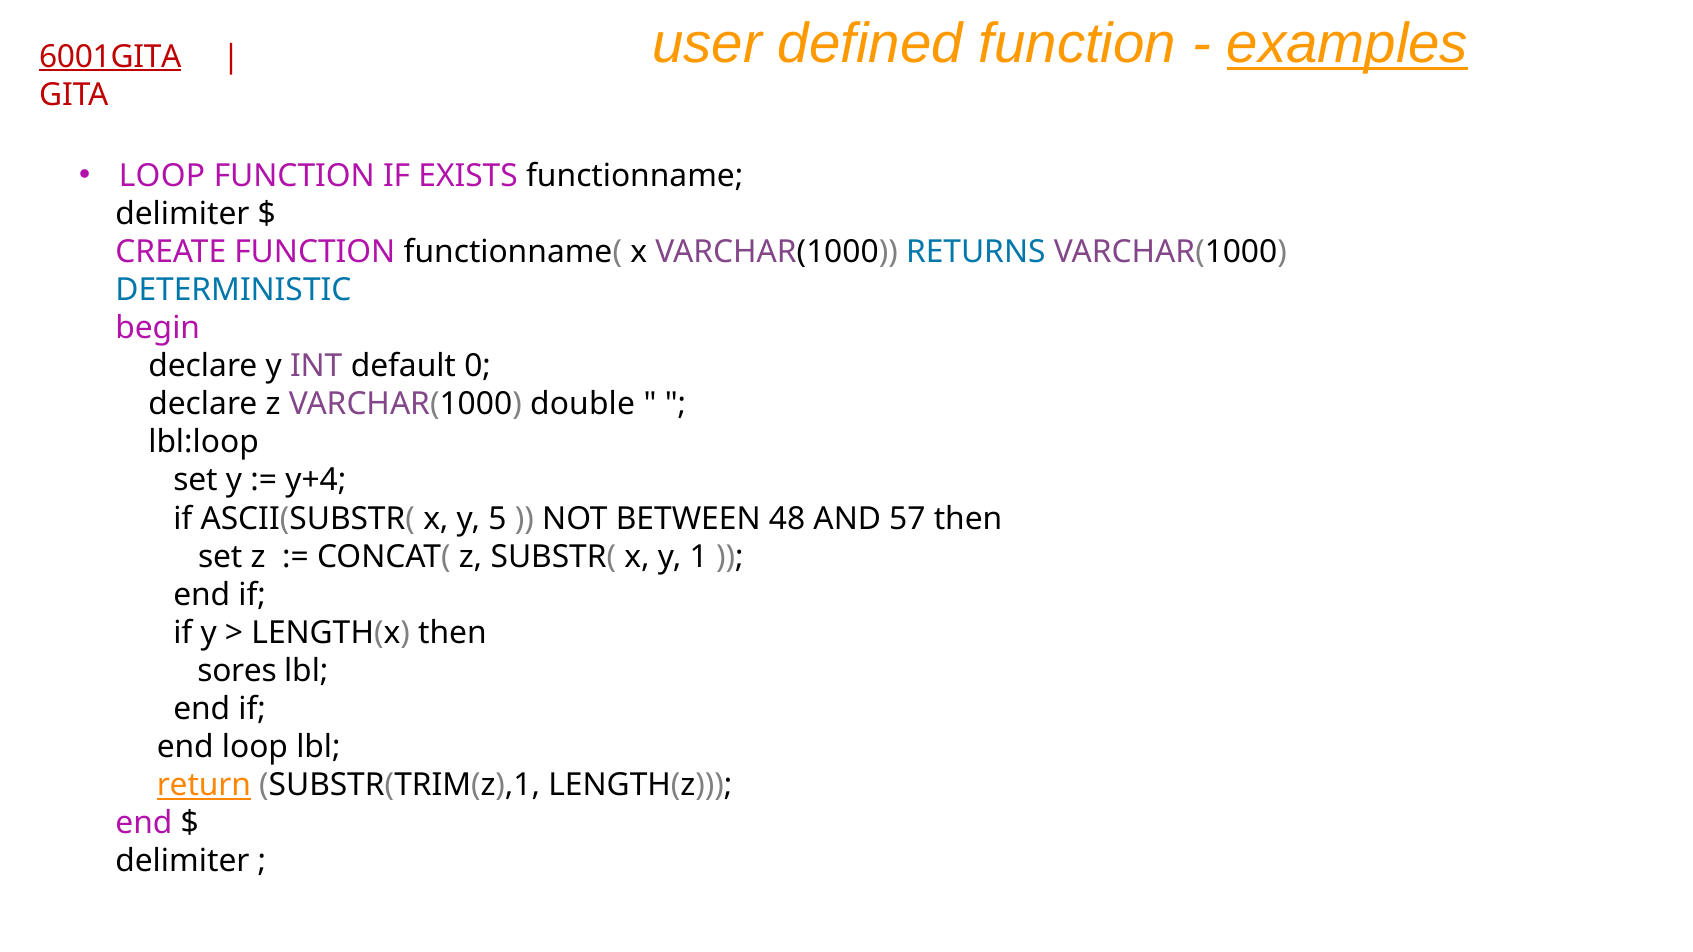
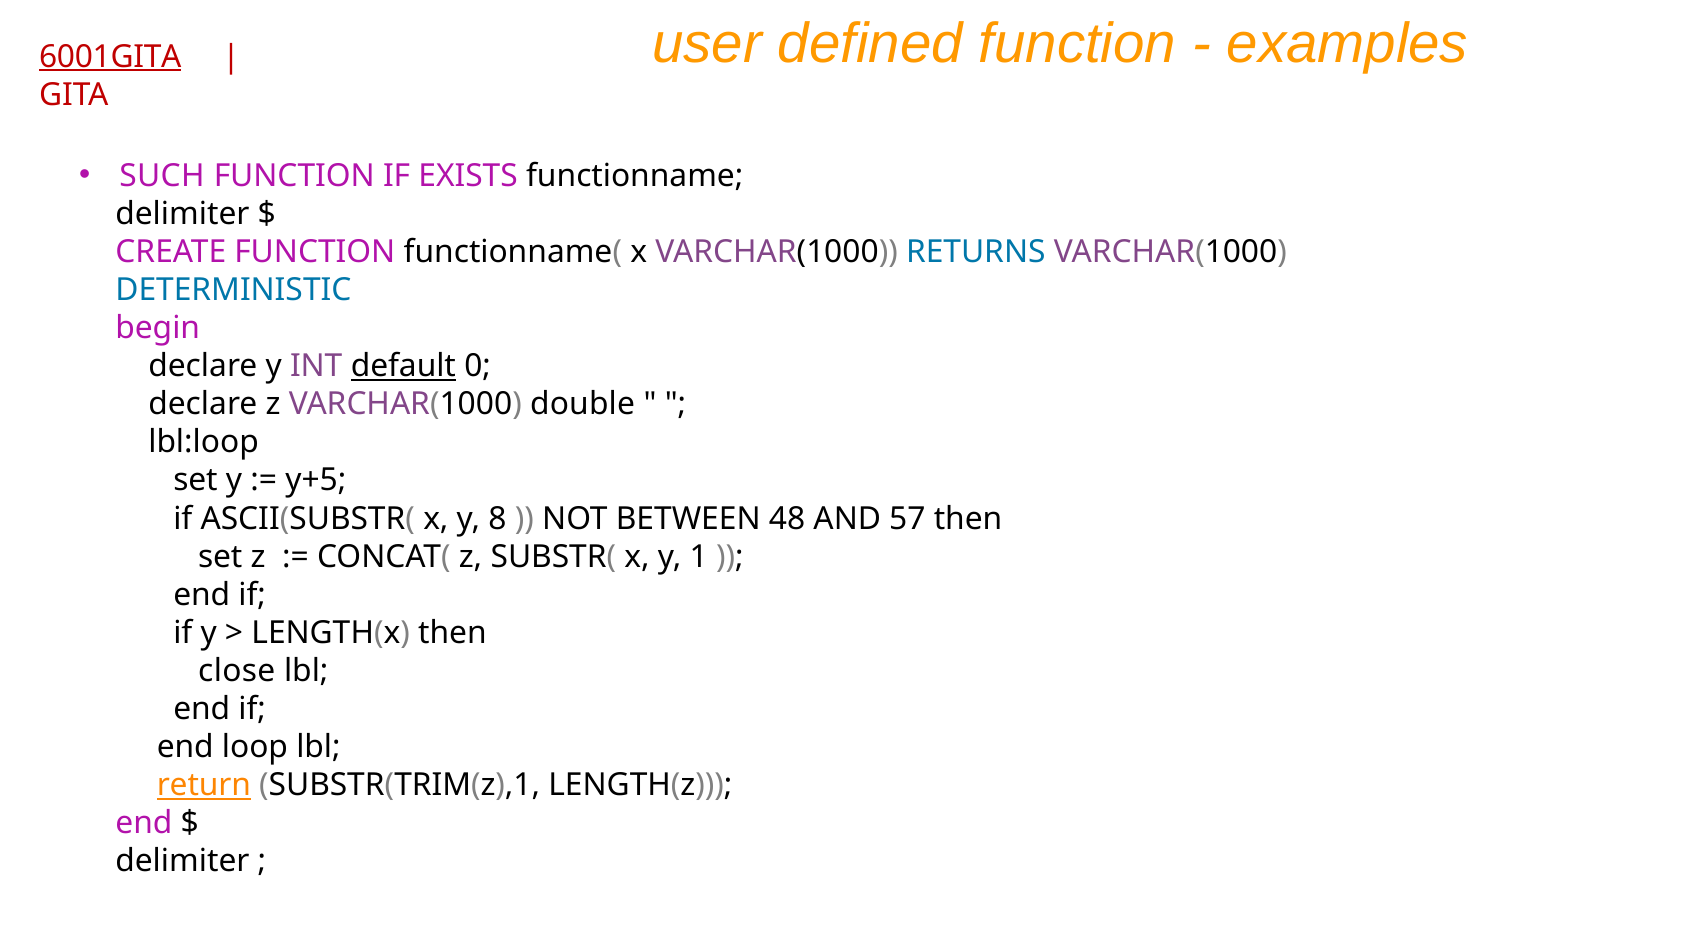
examples underline: present -> none (1347, 44)
LOOP: LOOP -> SUCH (162, 176)
default underline: none -> present (403, 366)
y+4: y+4 -> y+5 (316, 481)
5: 5 -> 8 (498, 519)
sores: sores -> close (237, 671)
